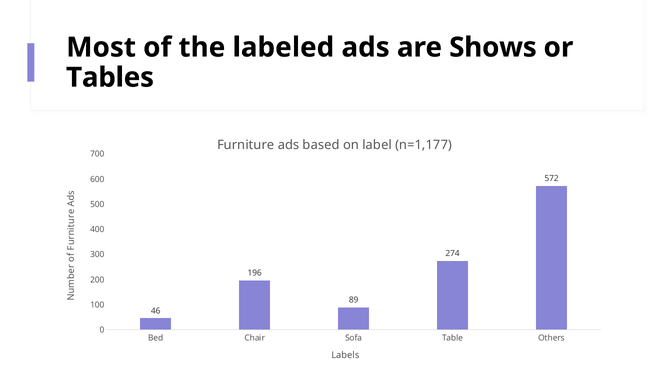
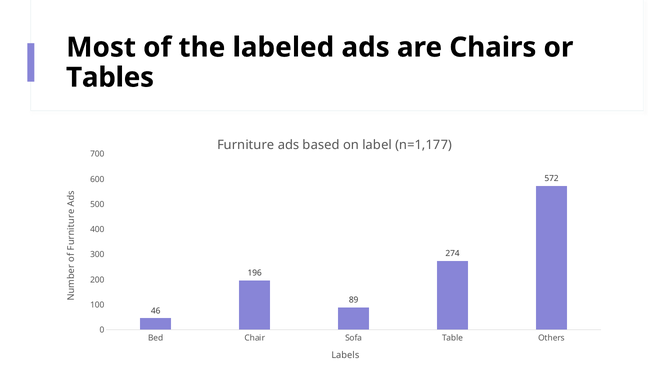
Shows: Shows -> Chairs (493, 47)
